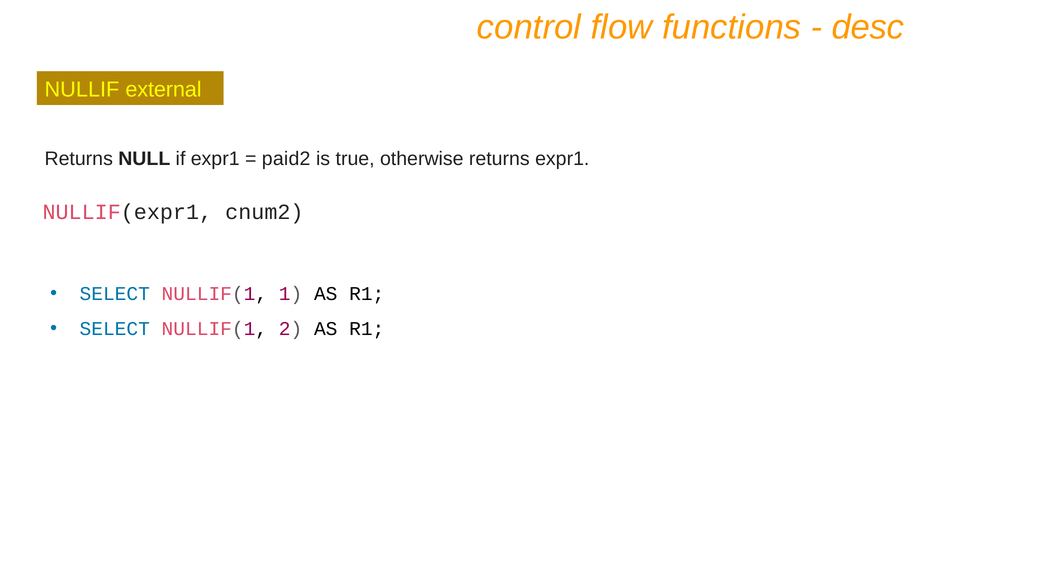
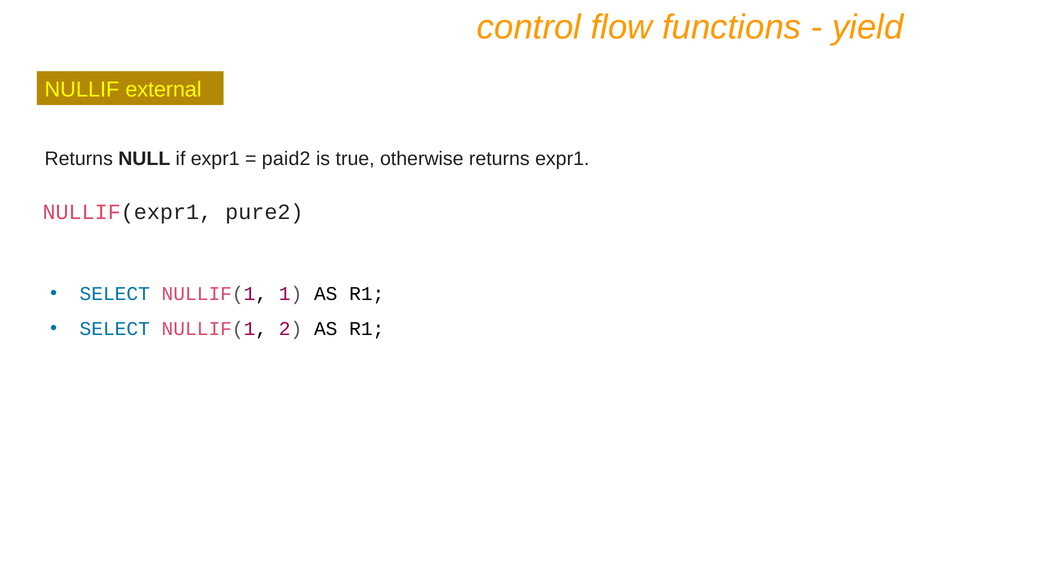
desc: desc -> yield (868, 27)
cnum2: cnum2 -> pure2 (264, 212)
